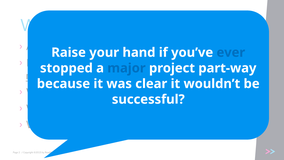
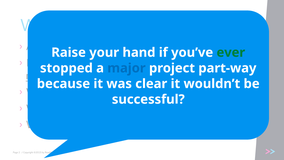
ever colour: blue -> green (231, 52)
